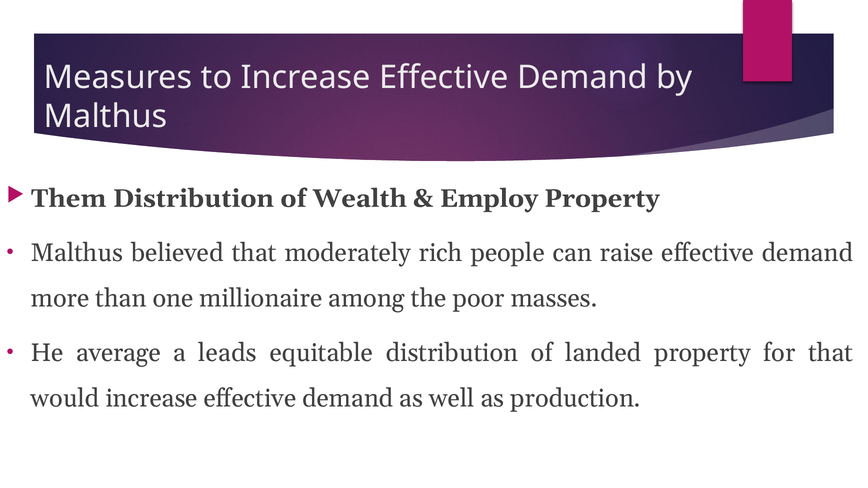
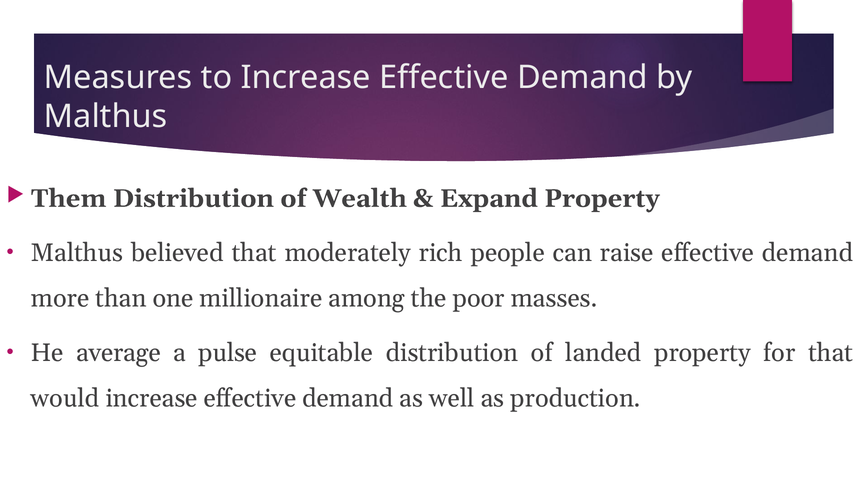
Employ: Employ -> Expand (489, 199)
leads: leads -> pulse (228, 353)
